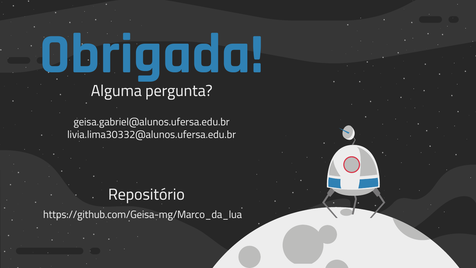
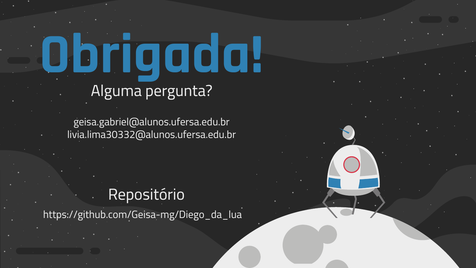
https://github.com/Geisa-mg/Marco_da_lua: https://github.com/Geisa-mg/Marco_da_lua -> https://github.com/Geisa-mg/Diego_da_lua (143, 214)
